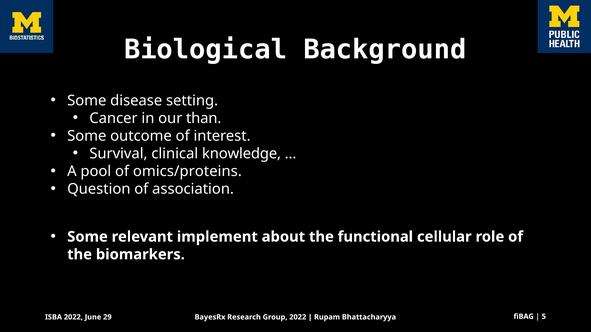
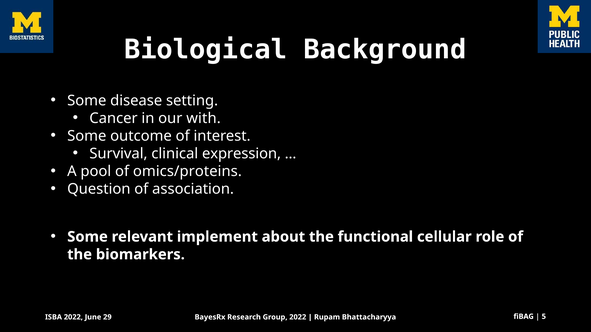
than: than -> with (204, 118)
knowledge: knowledge -> expression (242, 154)
